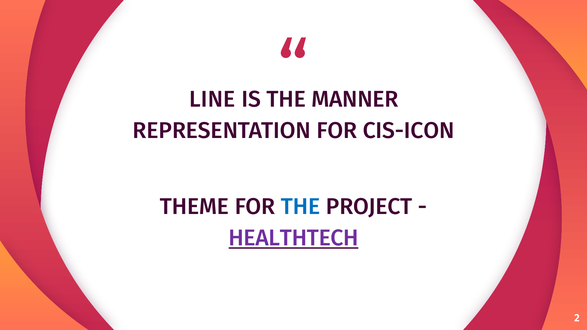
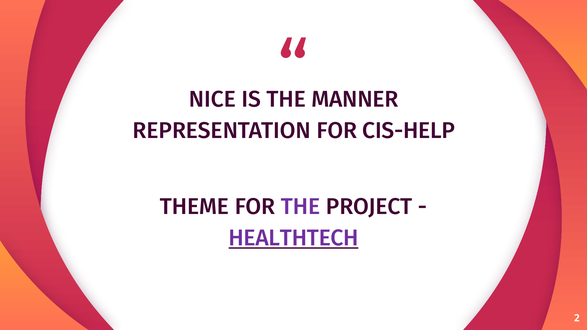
LINE: LINE -> NICE (212, 99)
CIS-ICON: CIS-ICON -> CIS-HELP (409, 131)
THE colour: blue -> purple (301, 207)
